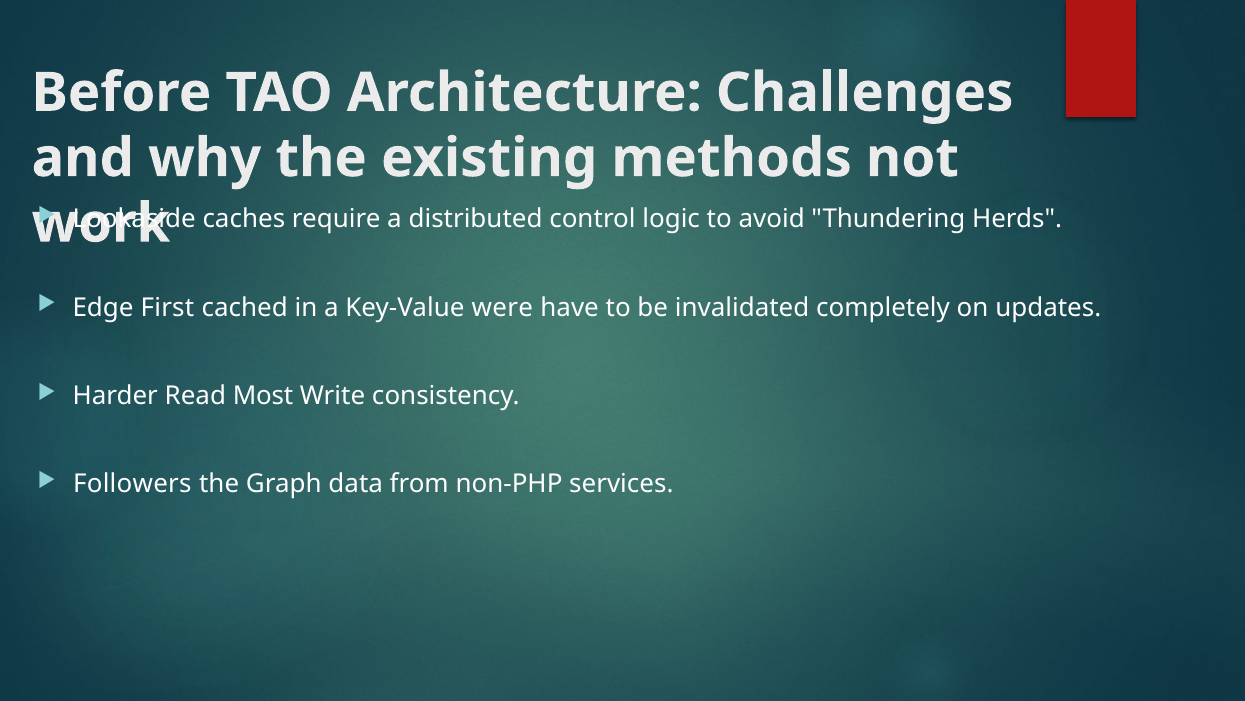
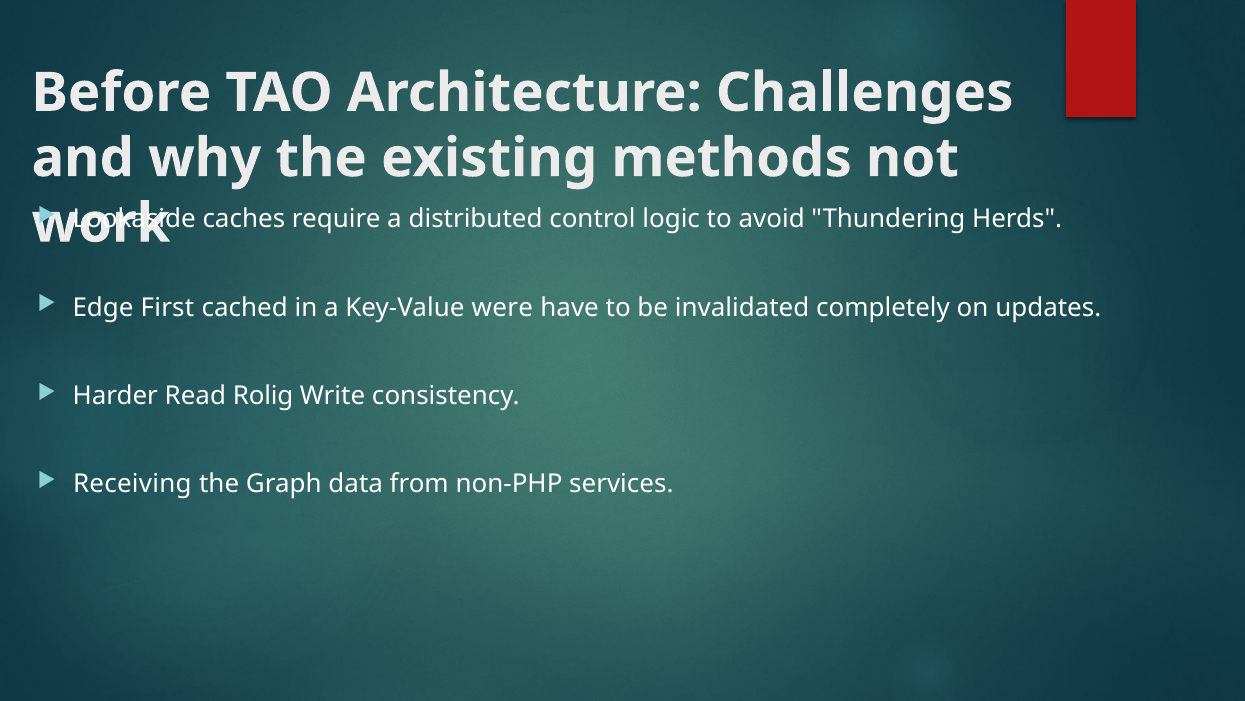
Most: Most -> Rolig (263, 396)
Followers: Followers -> Receiving (132, 484)
